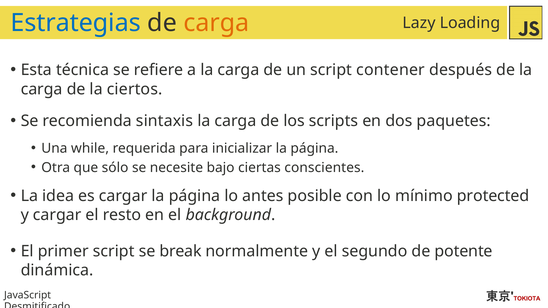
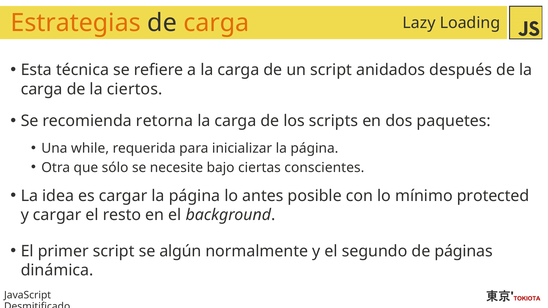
Estrategias colour: blue -> orange (76, 23)
contener: contener -> anidados (391, 70)
sintaxis: sintaxis -> retorna (165, 121)
break: break -> algún (181, 251)
potente: potente -> páginas (464, 251)
